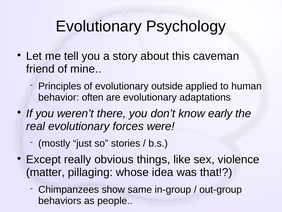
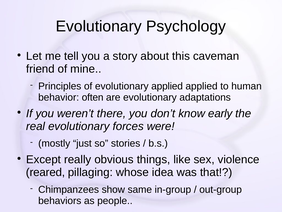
evolutionary outside: outside -> applied (167, 86)
matter: matter -> reared (45, 172)
